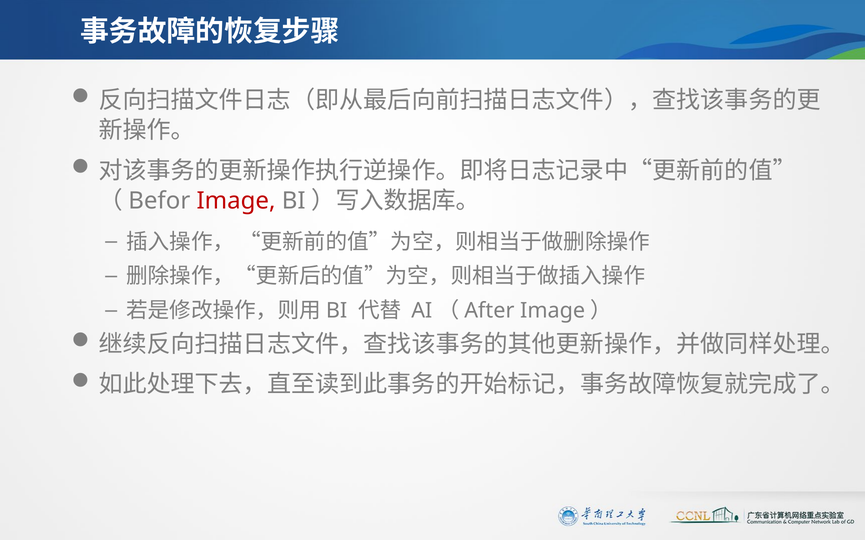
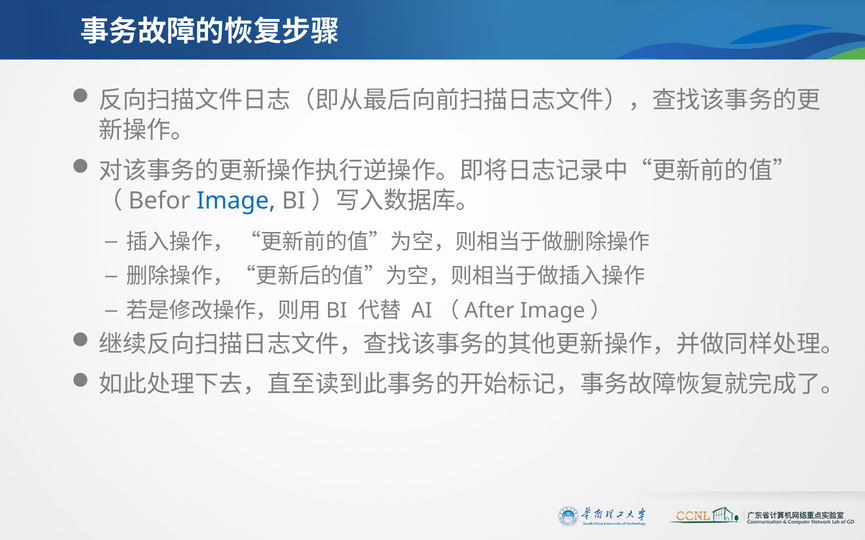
Image colour: red -> blue (236, 201)
